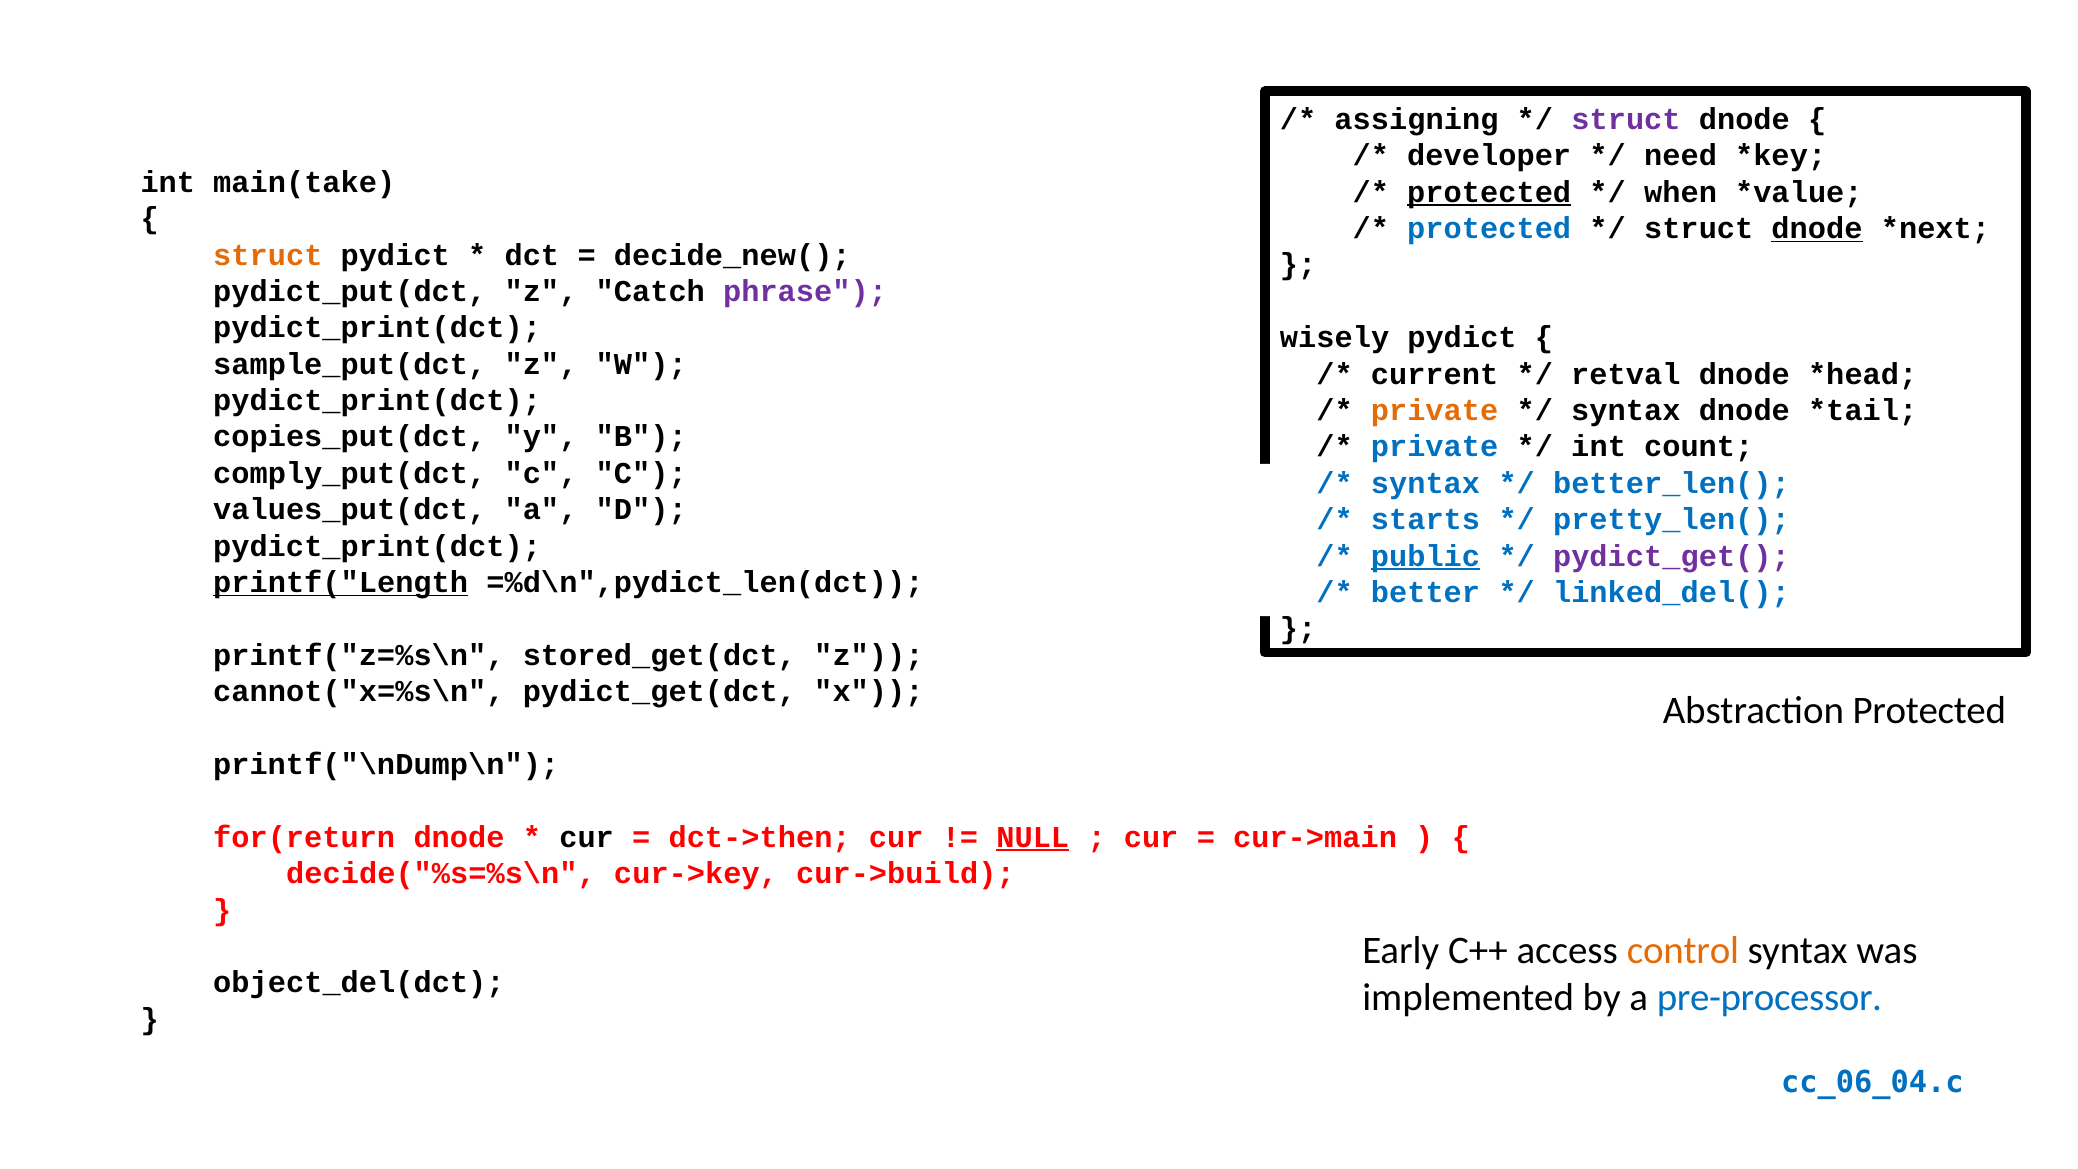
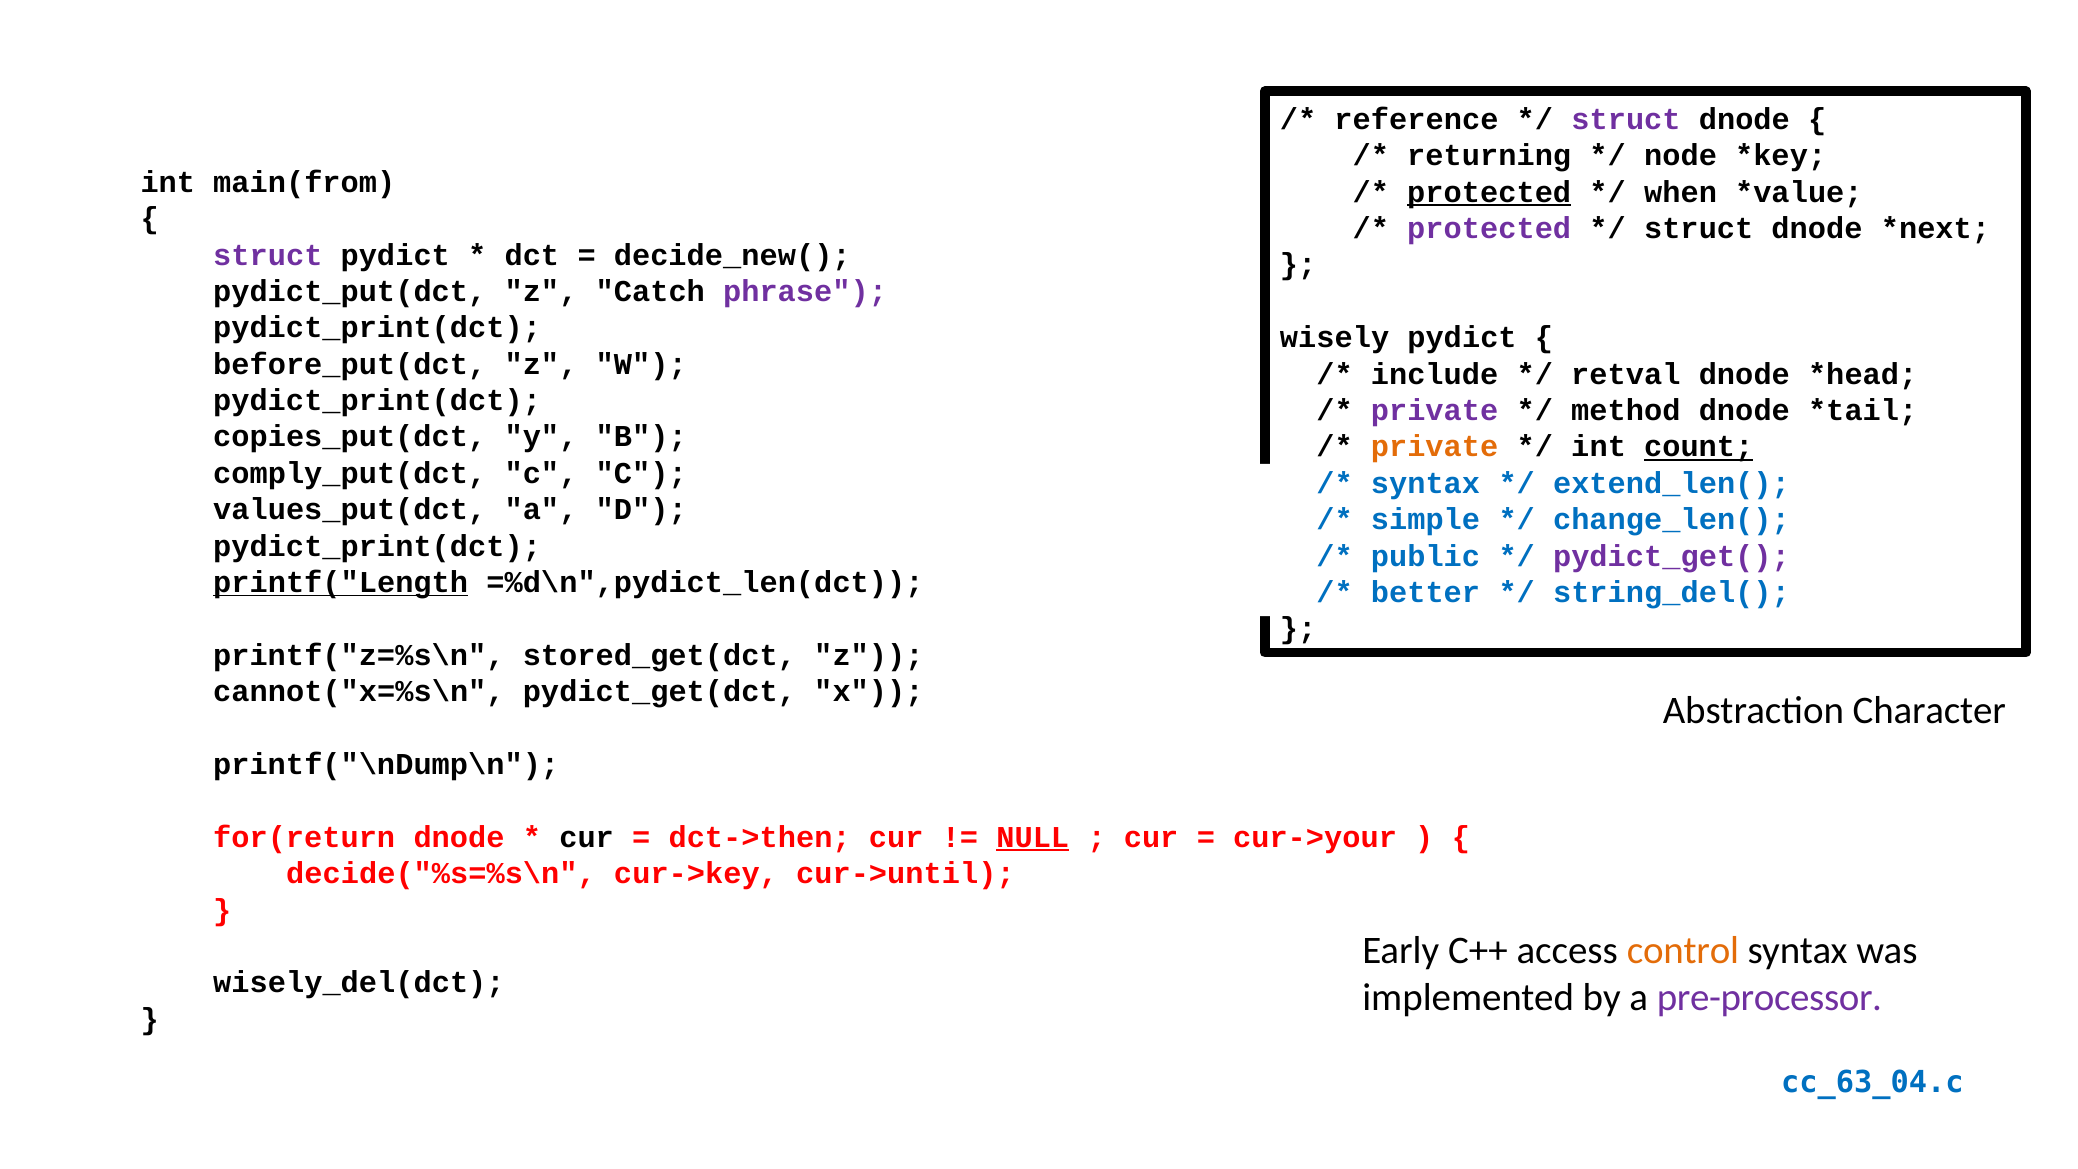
assigning: assigning -> reference (1416, 119)
developer: developer -> returning (1489, 156)
need: need -> node (1681, 156)
main(take: main(take -> main(from (304, 182)
protected colour: blue -> purple (1489, 228)
dnode underline: present -> none (1817, 228)
struct colour: orange -> purple (268, 255)
sample_put(dct: sample_put(dct -> before_put(dct (350, 364)
current: current -> include (1435, 374)
private colour: orange -> purple (1435, 410)
syntax: syntax -> method (1626, 410)
private colour: blue -> orange (1435, 447)
count underline: none -> present (1699, 447)
better_len(: better_len( -> extend_len( (1671, 483)
starts: starts -> simple (1425, 520)
pretty_len(: pretty_len( -> change_len( (1671, 520)
public underline: present -> none (1425, 556)
linked_del(: linked_del( -> string_del( (1671, 592)
Abstraction Protected: Protected -> Character (1929, 711)
cur->main: cur->main -> cur->your (1315, 837)
cur->build: cur->build -> cur->until (905, 874)
object_del(dct: object_del(dct -> wisely_del(dct (359, 983)
pre-processor colour: blue -> purple (1769, 997)
cc_06_04.c: cc_06_04.c -> cc_63_04.c (1872, 1082)
